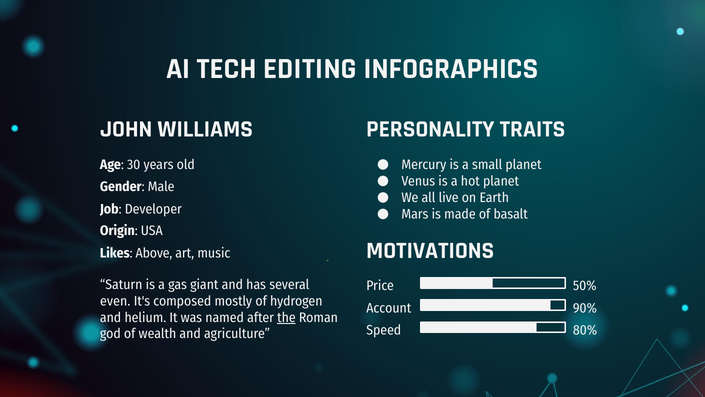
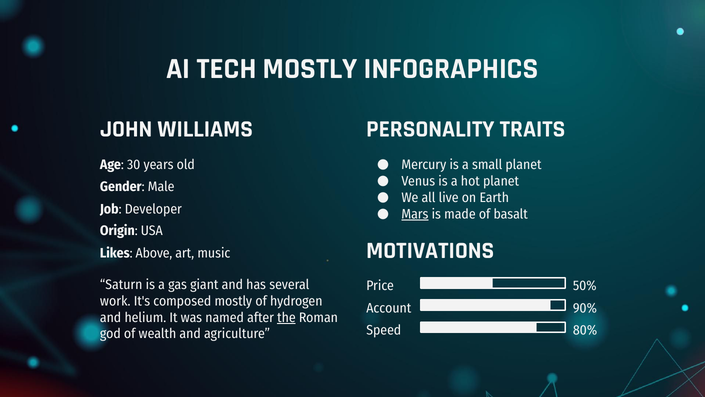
TECH EDITING: EDITING -> MOSTLY (310, 68)
Mars underline: none -> present (415, 214)
even: even -> work (115, 301)
